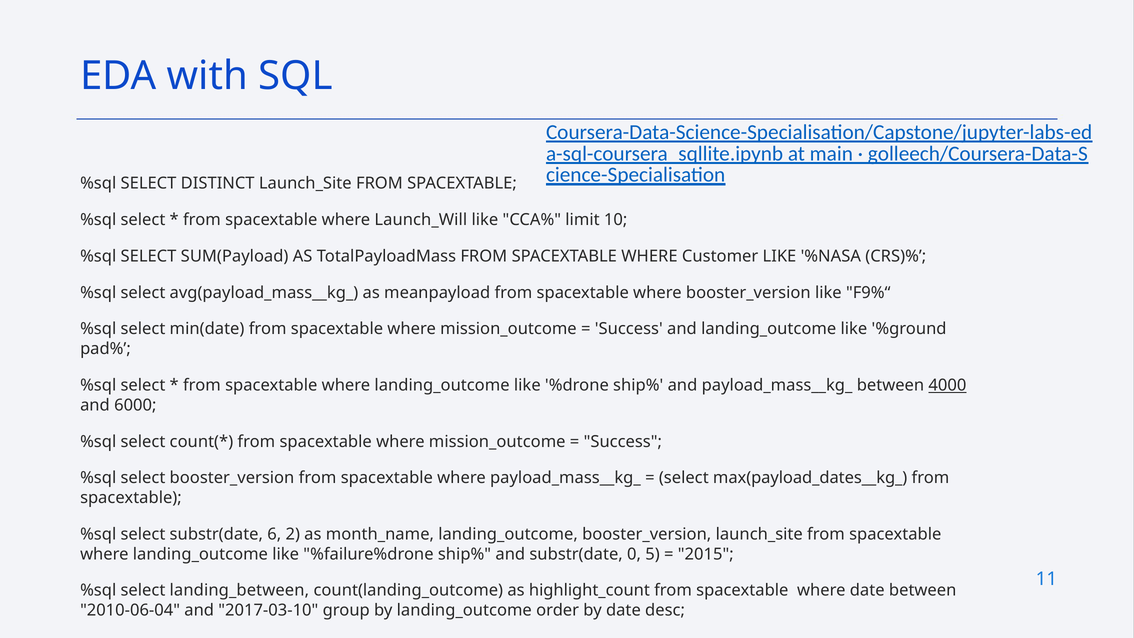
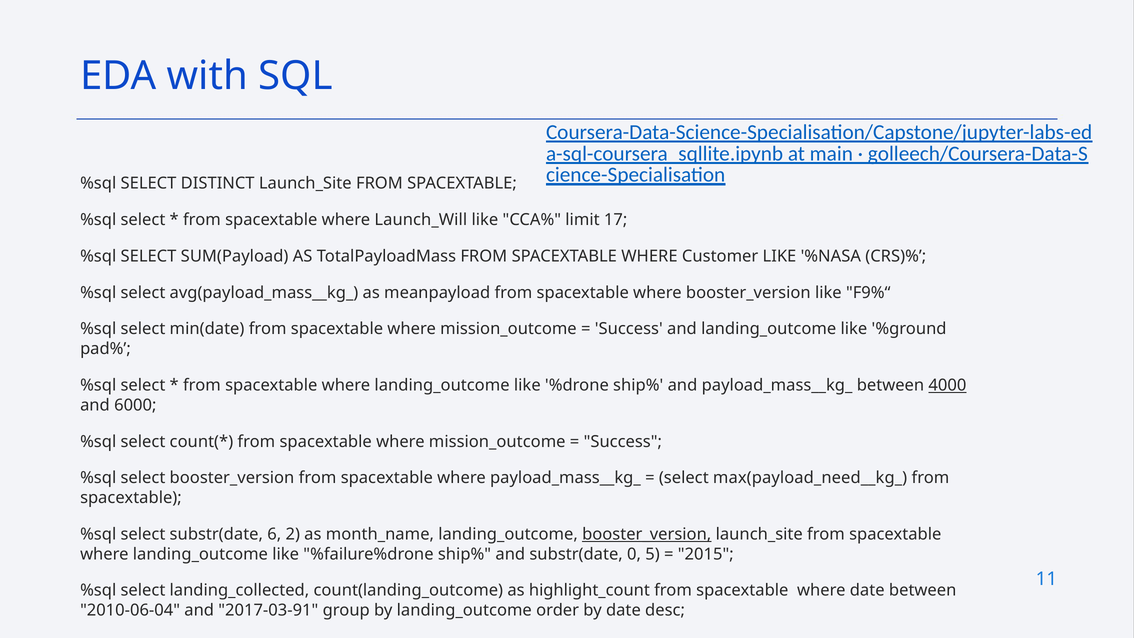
10: 10 -> 17 (616, 220)
max(payload_dates__kg_: max(payload_dates__kg_ -> max(payload_need__kg_ (810, 478)
booster_version underline: none -> present (647, 534)
landing_between: landing_between -> landing_collected (239, 590)
2017-03-10: 2017-03-10 -> 2017-03-91 (268, 610)
